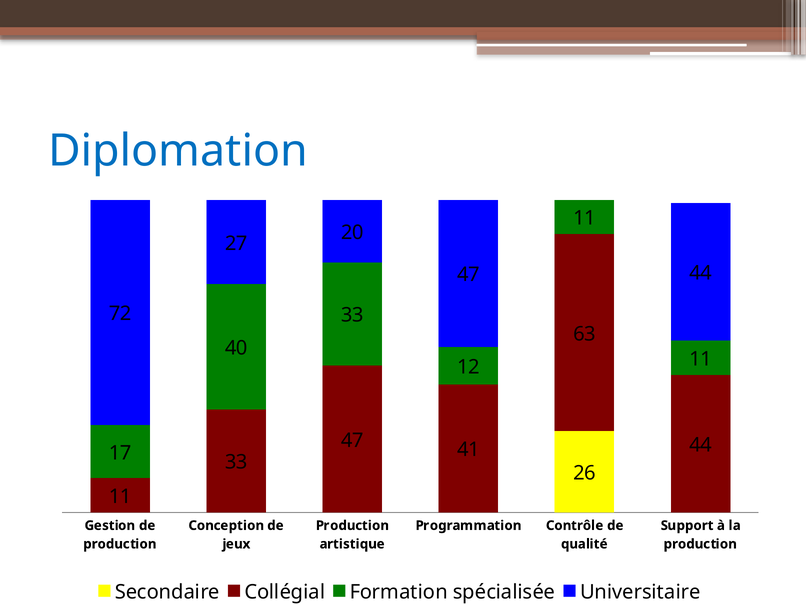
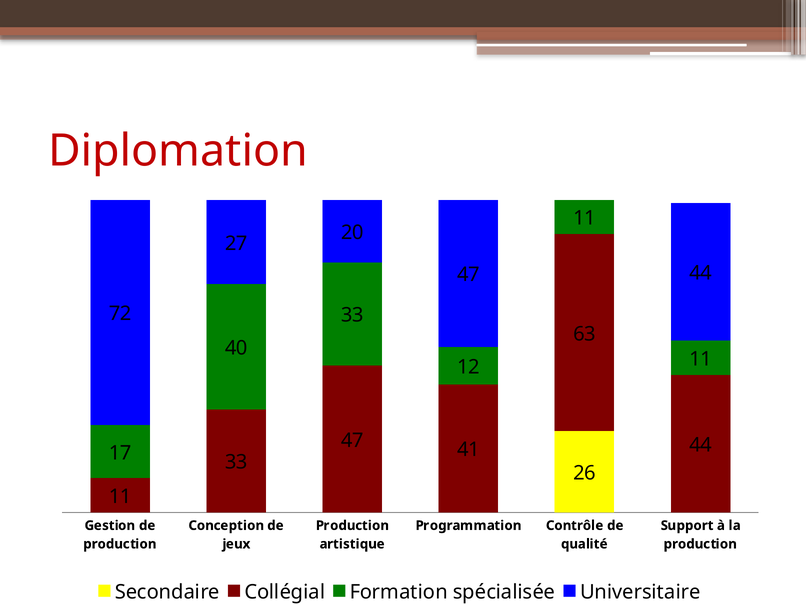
Diplomation colour: blue -> red (178, 151)
